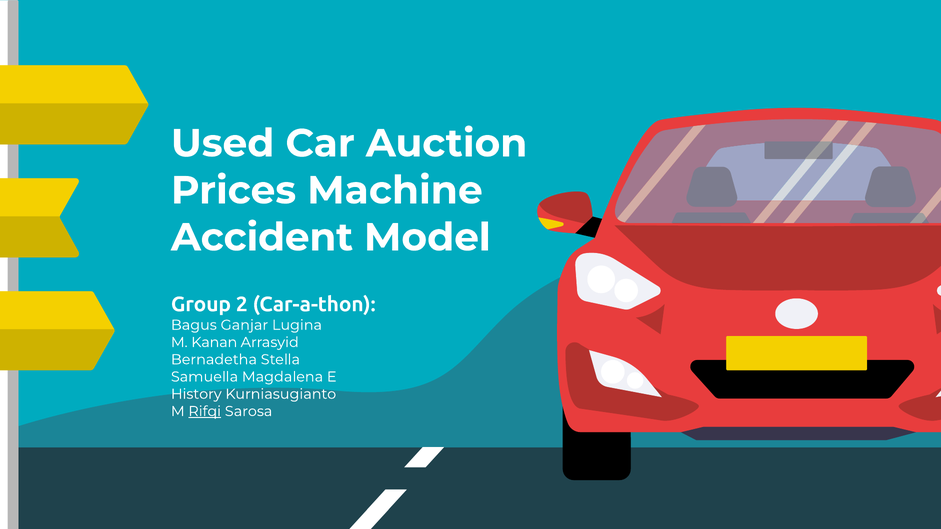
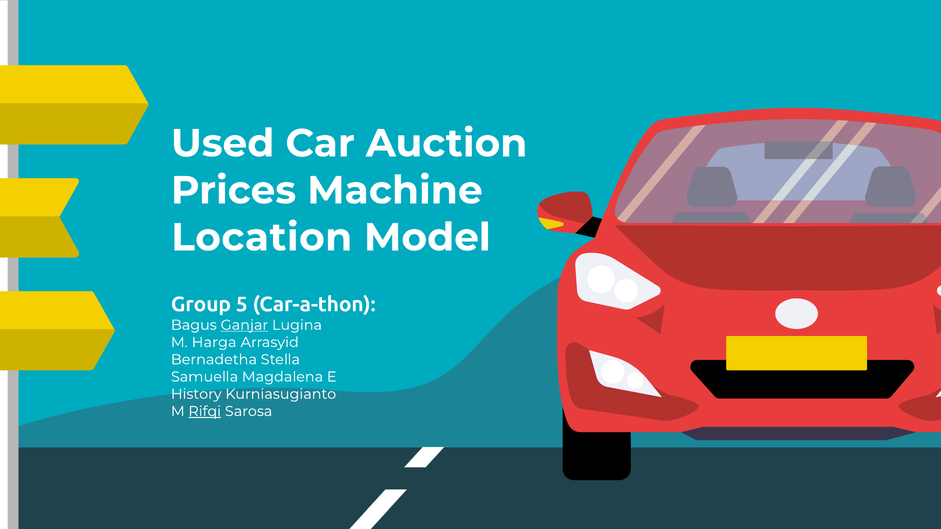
Accident: Accident -> Location (262, 238)
2: 2 -> 5 (242, 305)
Ganjar underline: none -> present (244, 325)
Kanan: Kanan -> Harga (214, 343)
